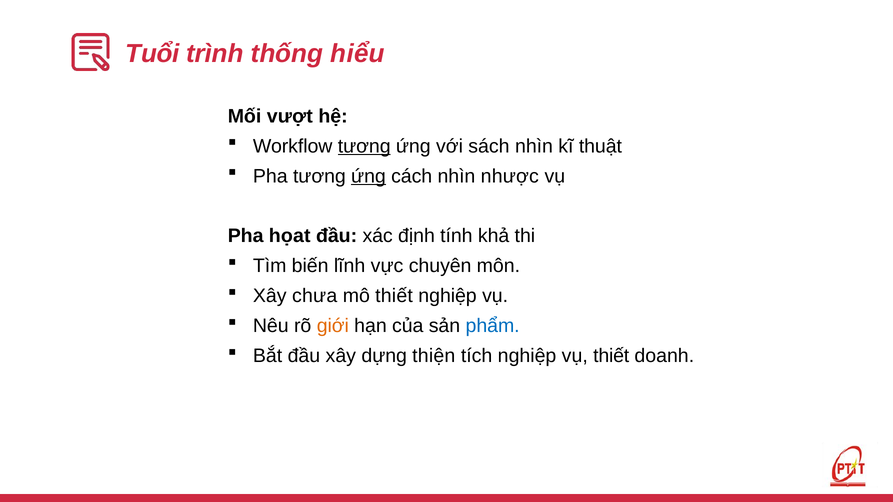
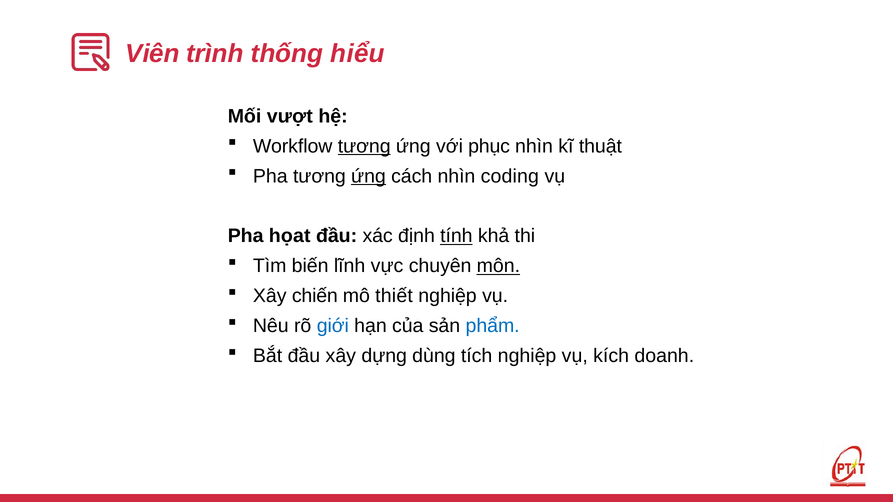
Tuổi: Tuổi -> Viên (152, 54)
sách: sách -> phục (489, 146)
nhược: nhược -> coding (510, 176)
tính underline: none -> present (456, 236)
môn underline: none -> present (498, 266)
chưa: chưa -> chiến (315, 296)
giới colour: orange -> blue (333, 326)
thiện: thiện -> dùng (434, 356)
vụ thiết: thiết -> kích (611, 356)
